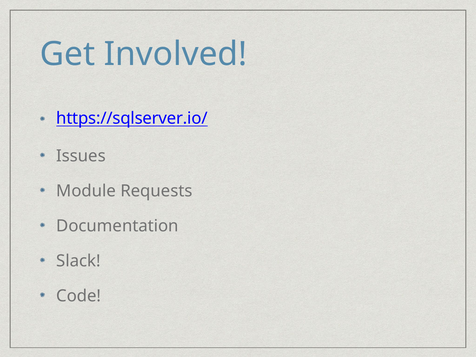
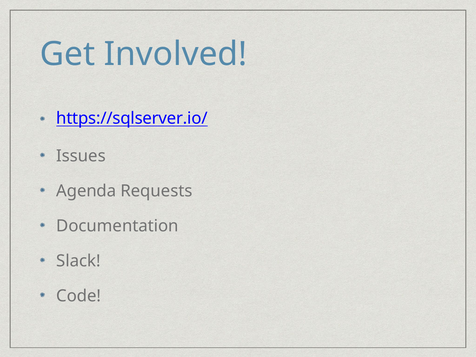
Module: Module -> Agenda (86, 191)
